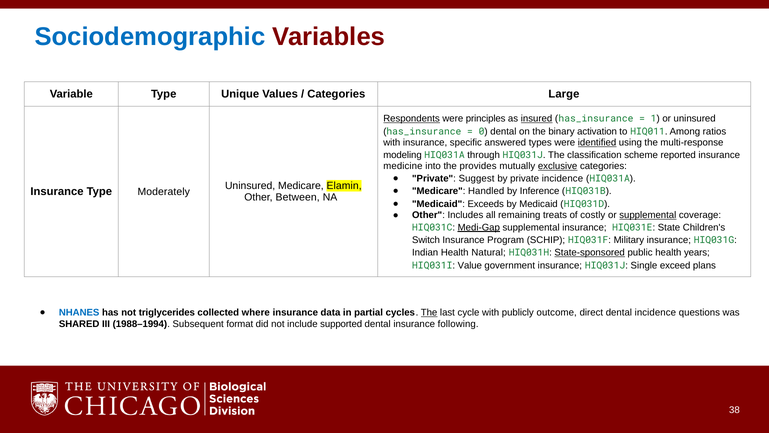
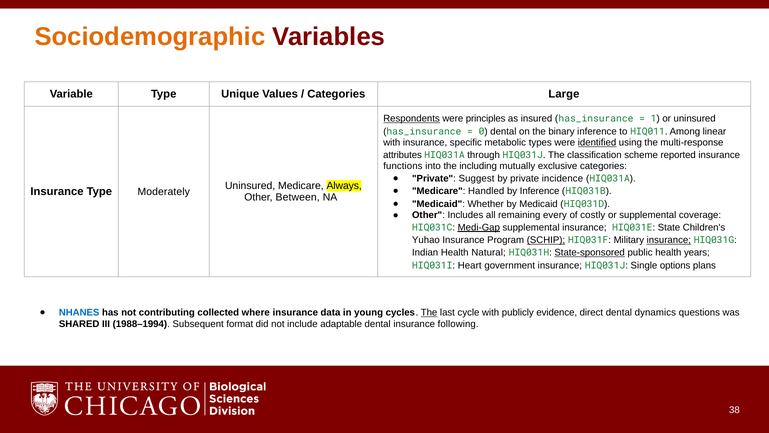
Sociodemographic colour: blue -> orange (150, 37)
insured underline: present -> none (537, 119)
binary activation: activation -> inference (597, 131)
ratios: ratios -> linear (714, 131)
answered: answered -> metabolic (505, 143)
modeling: modeling -> attributes (403, 155)
medicine: medicine -> functions (403, 166)
provides: provides -> including (478, 166)
exclusive underline: present -> none (558, 166)
Elamin: Elamin -> Always (344, 186)
Exceeds: Exceeds -> Whether (486, 204)
treats: treats -> every (555, 215)
supplemental underline: present -> none (648, 215)
Switch: Switch -> Yuhao (426, 240)
SCHIP underline: none -> present (546, 240)
insurance underline: none -> present (669, 240)
Value: Value -> Heart (470, 265)
exceed: exceed -> options (675, 265)
triglycerides: triglycerides -> contributing (167, 312)
partial: partial -> young (369, 312)
outcome: outcome -> evidence (557, 312)
dental incidence: incidence -> dynamics (655, 312)
supported: supported -> adaptable (341, 324)
